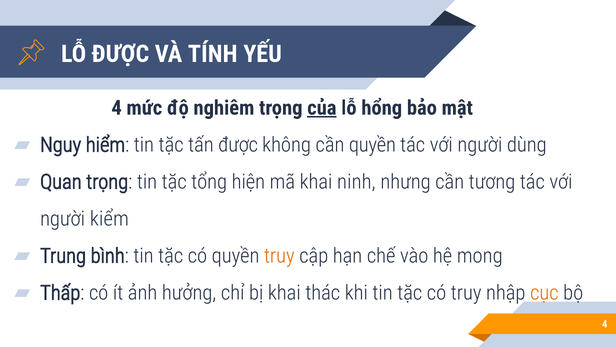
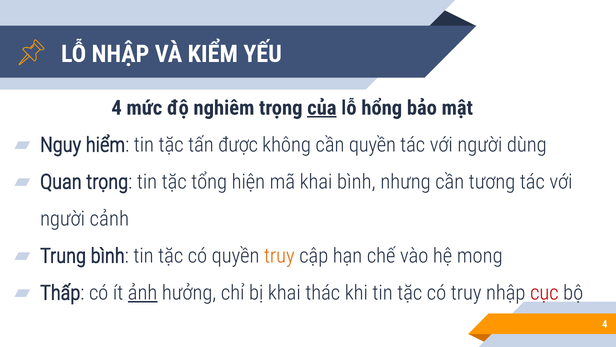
LỖ ĐƯỢC: ĐƯỢC -> NHẬP (120, 54)
TÍNH: TÍNH -> KIỂM (213, 54)
khai ninh: ninh -> bình (356, 182)
kiểm: kiểm -> cảnh (109, 219)
ảnh underline: none -> present (143, 293)
cục colour: orange -> red (544, 293)
